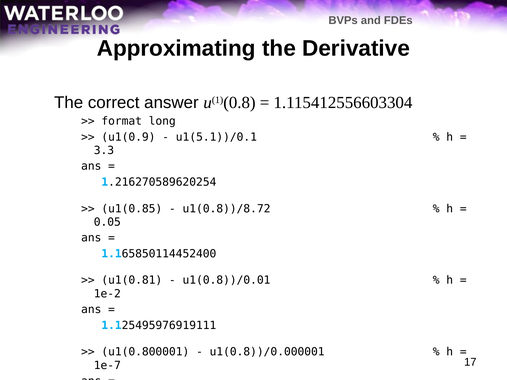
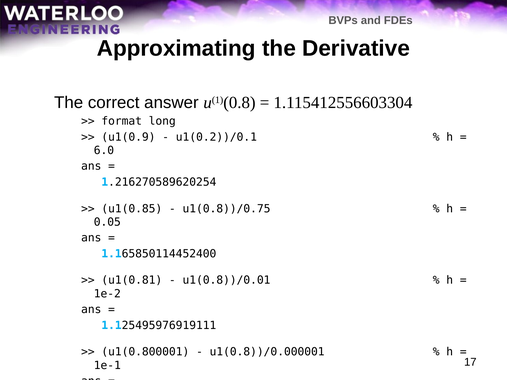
u1(5.1))/0.1: u1(5.1))/0.1 -> u1(0.2))/0.1 (216, 137)
3.3: 3.3 -> 6.0 (104, 151)
u1(0.8))/8.72: u1(0.8))/8.72 -> u1(0.8))/0.75 (227, 209)
1e-7: 1e-7 -> 1e-1 (107, 366)
